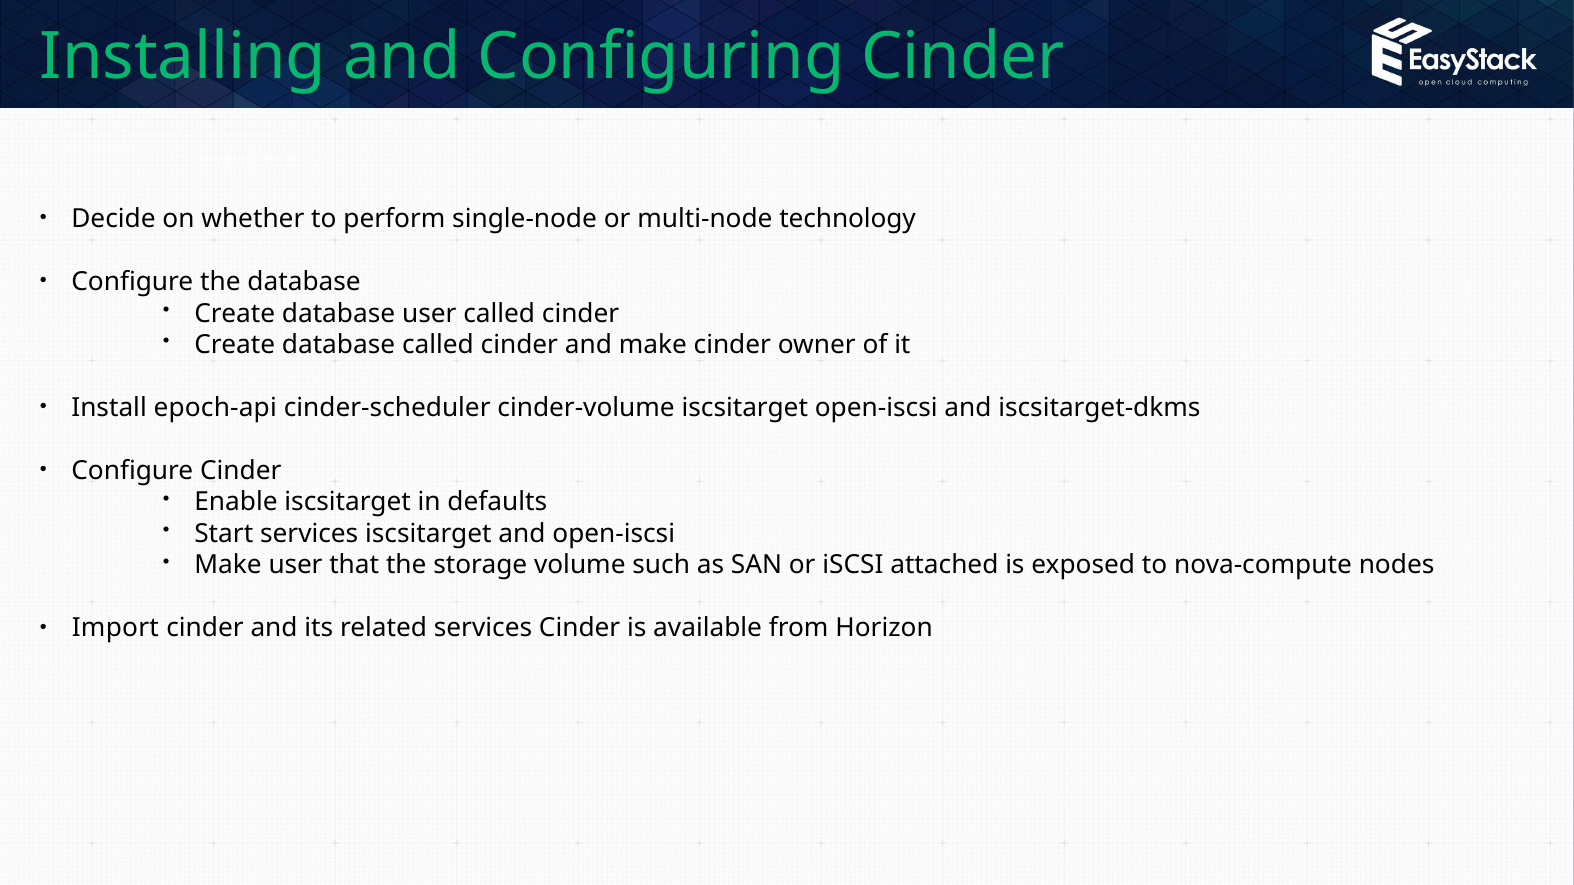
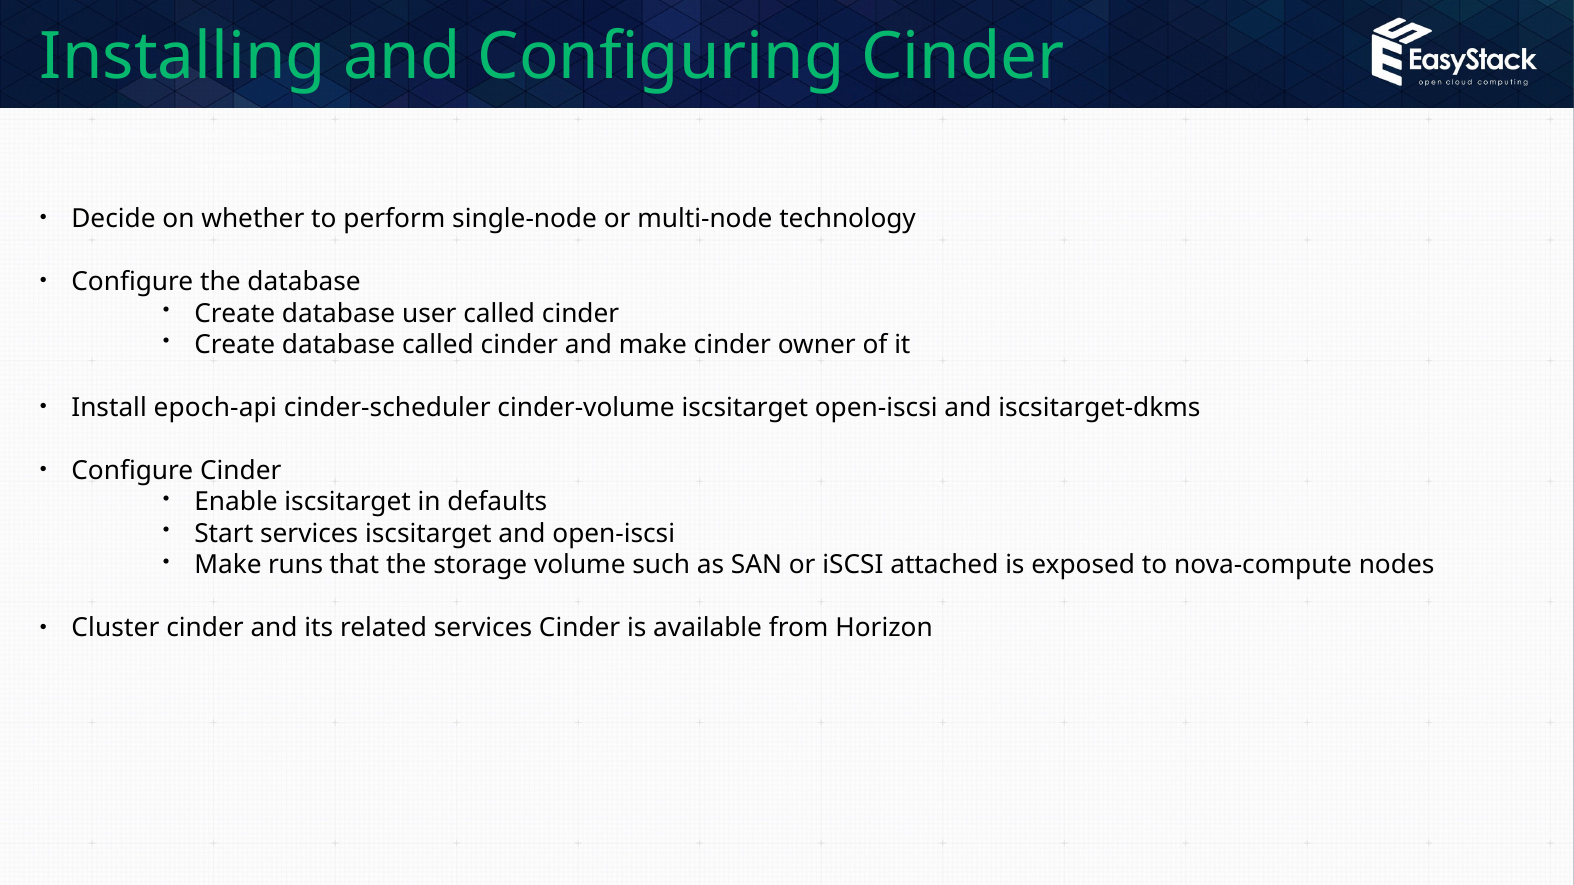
Make user: user -> runs (296, 565)
Import: Import -> Cluster (115, 628)
